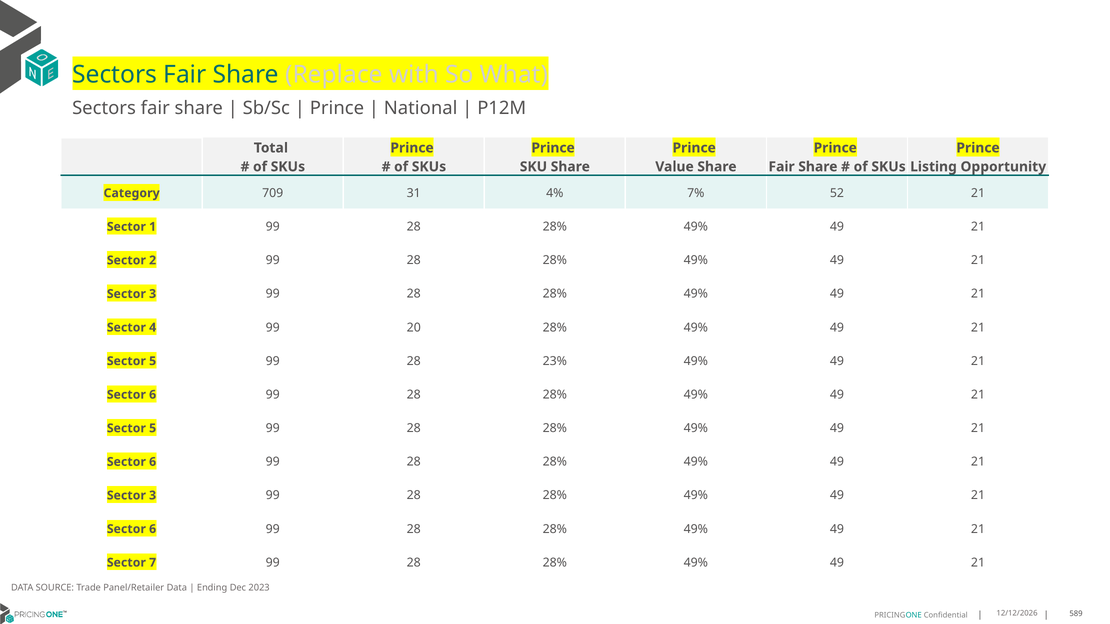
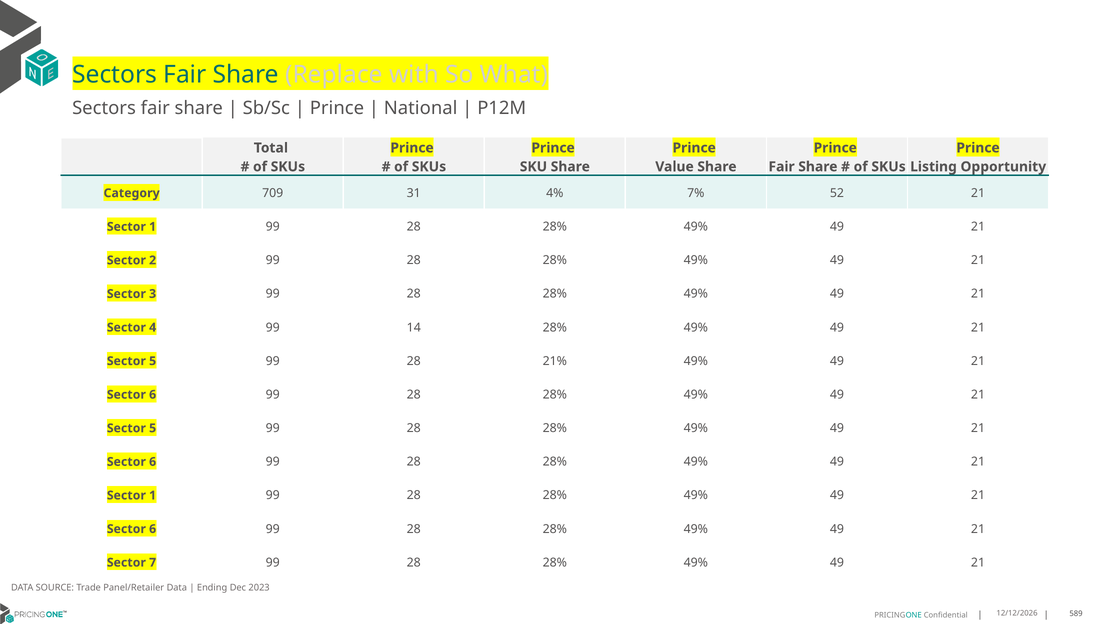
20: 20 -> 14 (414, 328)
23%: 23% -> 21% (555, 361)
3: 3 -> 1 (153, 496)
